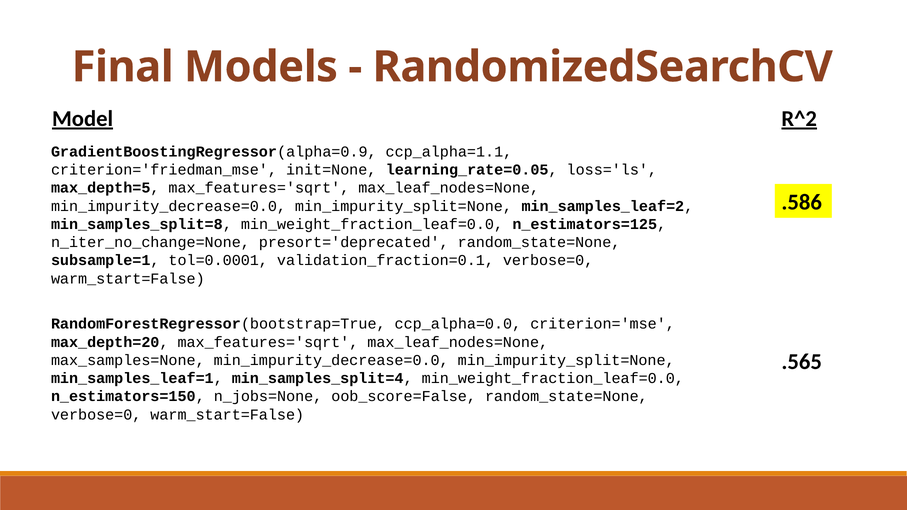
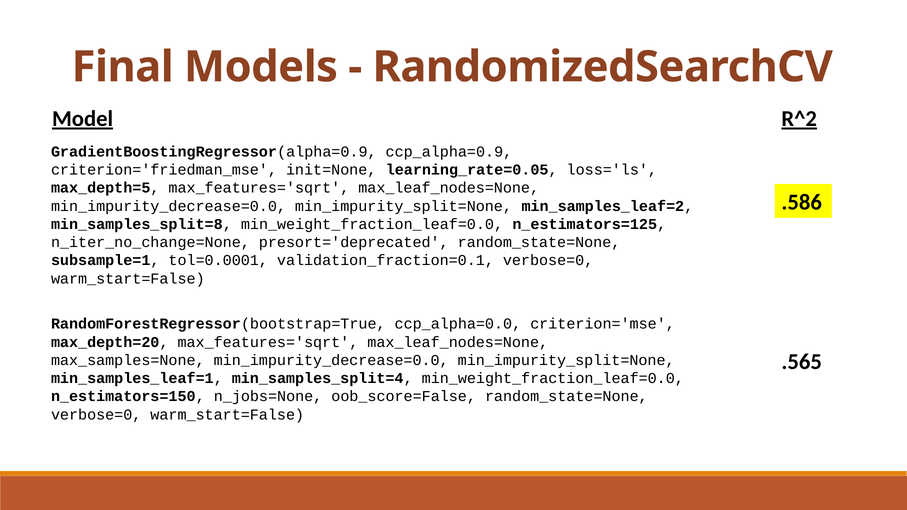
ccp_alpha=1.1: ccp_alpha=1.1 -> ccp_alpha=0.9 (449, 152)
